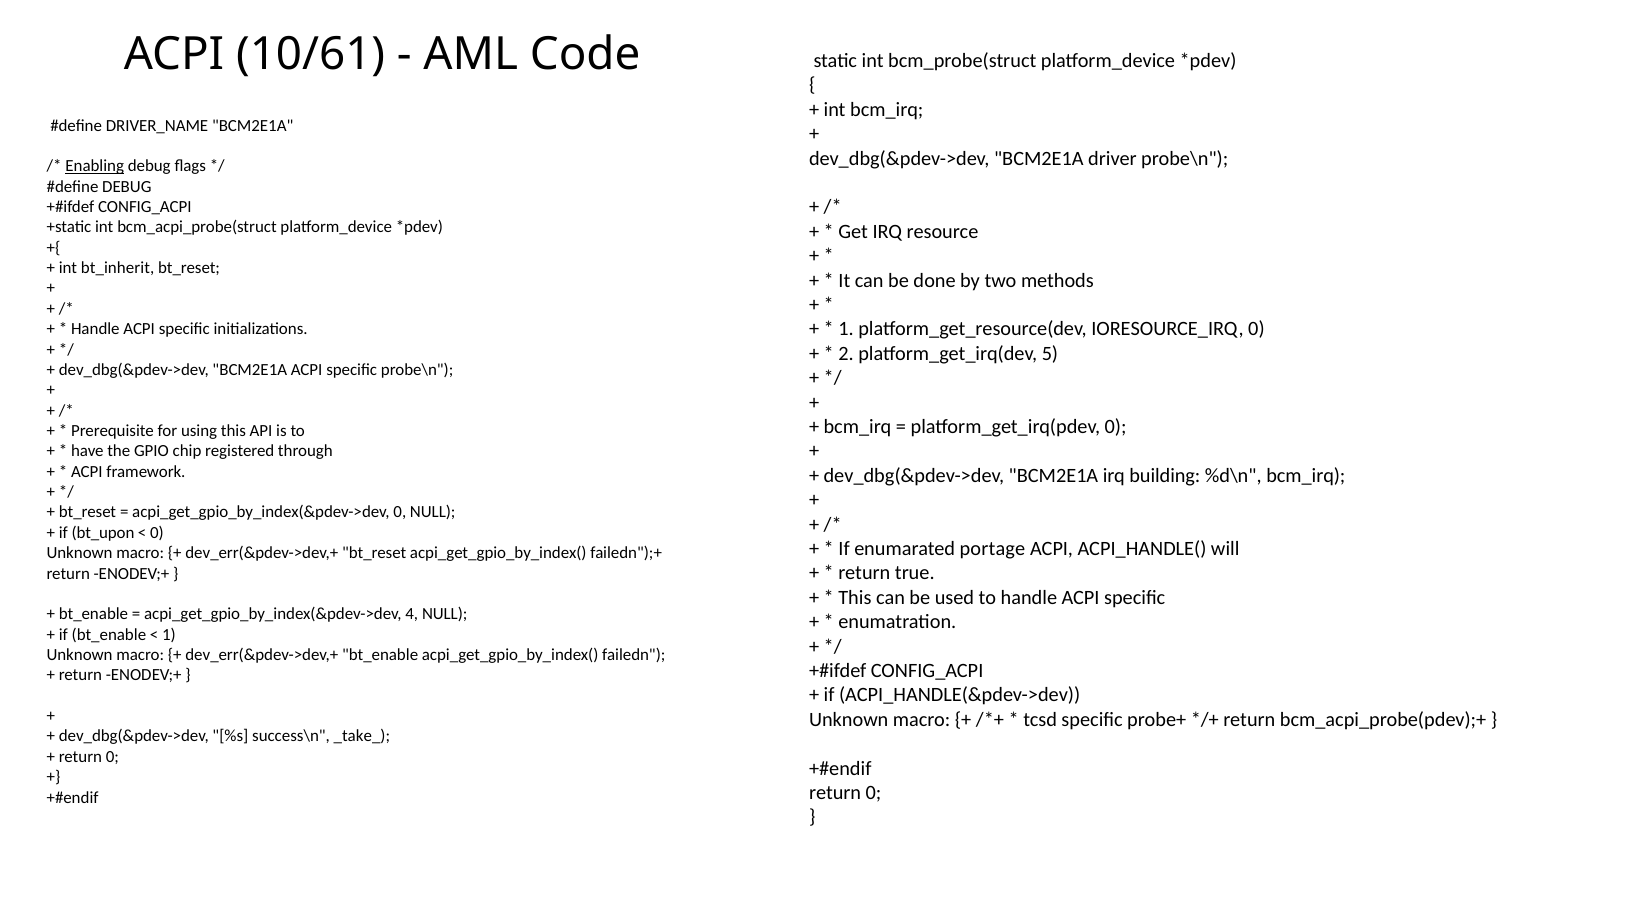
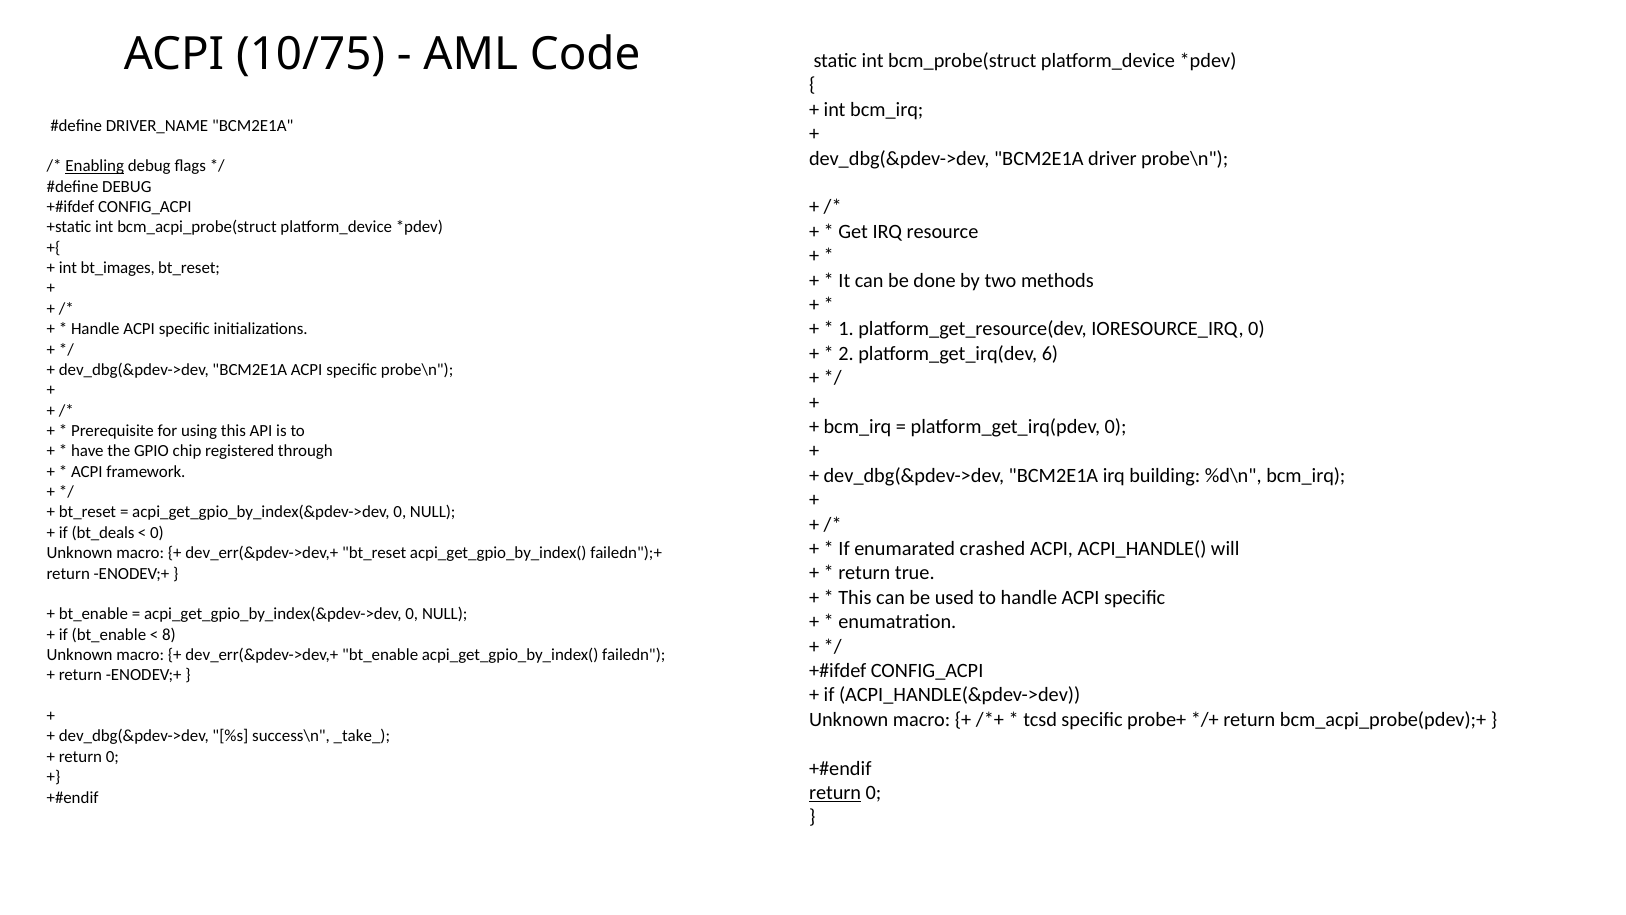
10/61: 10/61 -> 10/75 (311, 54)
bt_inherit: bt_inherit -> bt_images (118, 268)
5: 5 -> 6 (1050, 353)
bt_upon: bt_upon -> bt_deals (103, 533)
portage: portage -> crashed (992, 549)
4: 4 -> 0 (412, 614)
1: 1 -> 8 (169, 634)
return underline: none -> present (835, 792)
